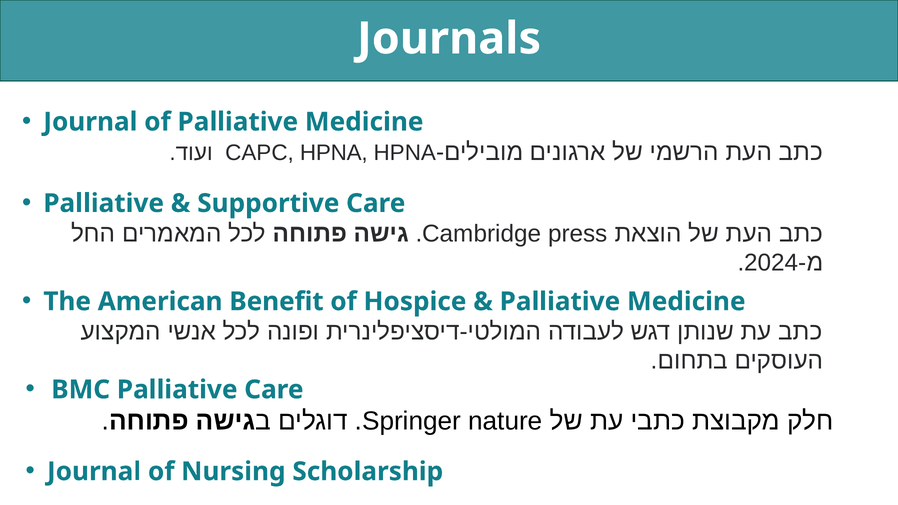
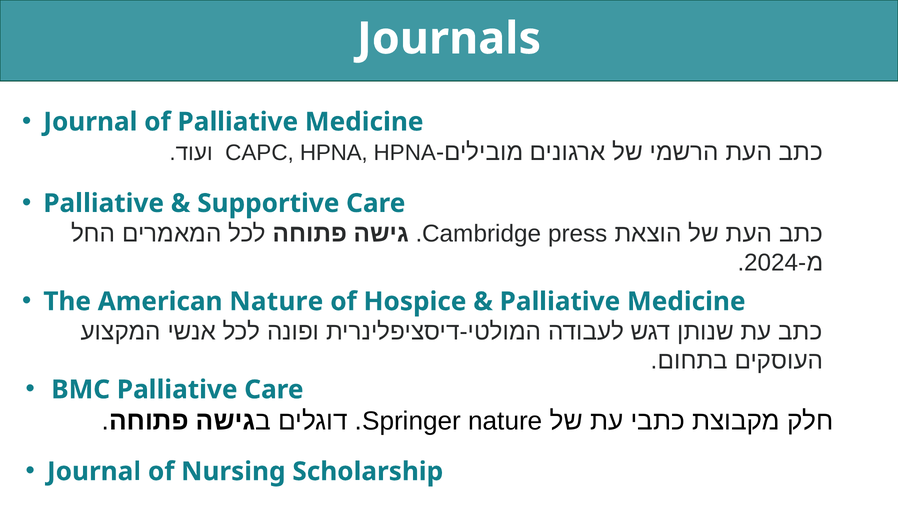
American Benefit: Benefit -> Nature (276, 302)
